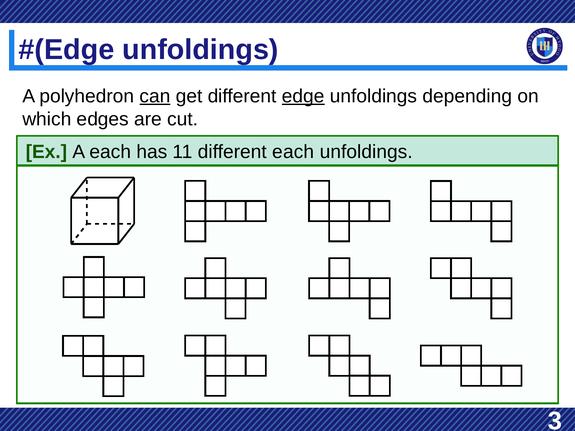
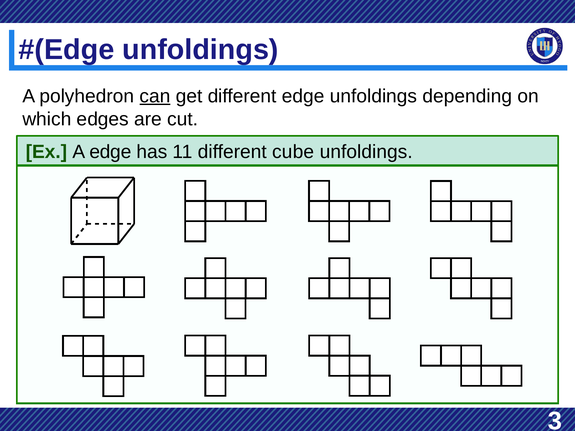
edge underline: present -> none (303, 96)
A each: each -> edge (110, 152)
different each: each -> cube (293, 152)
